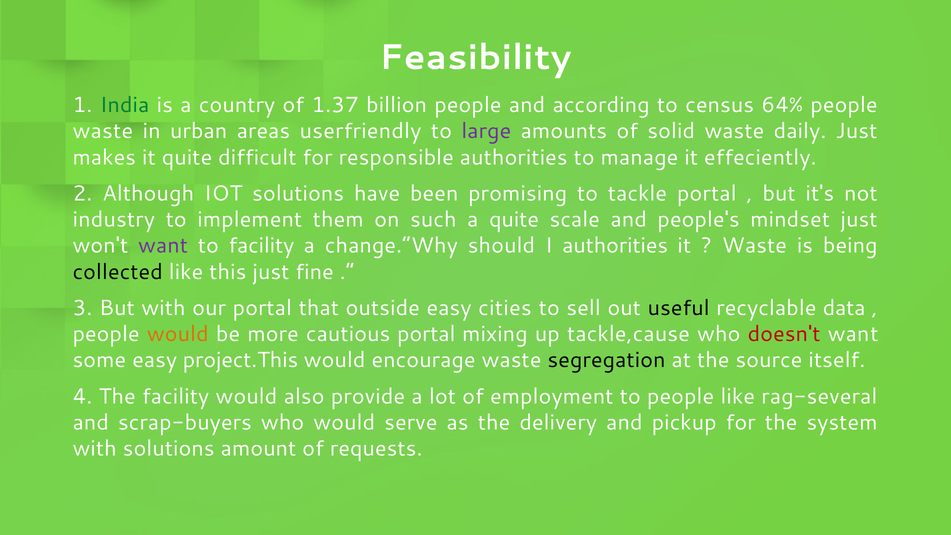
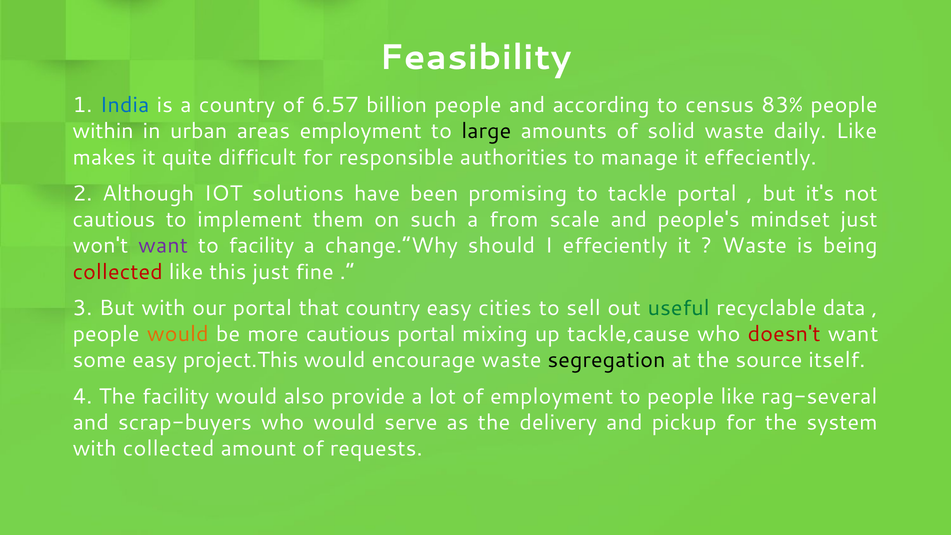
India colour: green -> blue (125, 105)
1.37: 1.37 -> 6.57 (335, 105)
64%: 64% -> 83% (782, 105)
waste: waste -> within (103, 131)
areas userfriendly: userfriendly -> employment (361, 131)
large colour: purple -> black (486, 131)
daily Just: Just -> Like (856, 131)
industry: industry -> cautious (114, 220)
a quite: quite -> from (514, 220)
I authorities: authorities -> effeciently (615, 246)
collected colour: black -> red (118, 272)
that outside: outside -> country (383, 308)
useful colour: black -> green (679, 308)
with solutions: solutions -> collected (169, 449)
